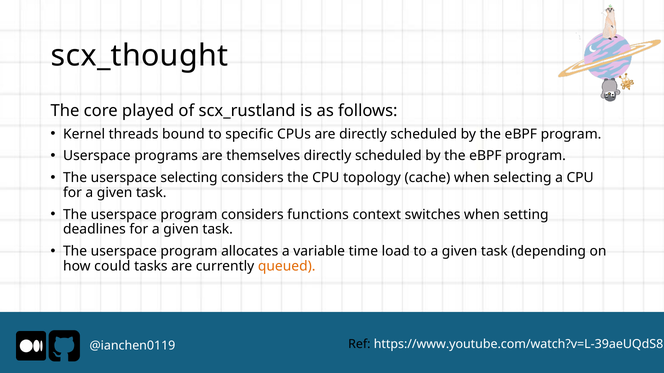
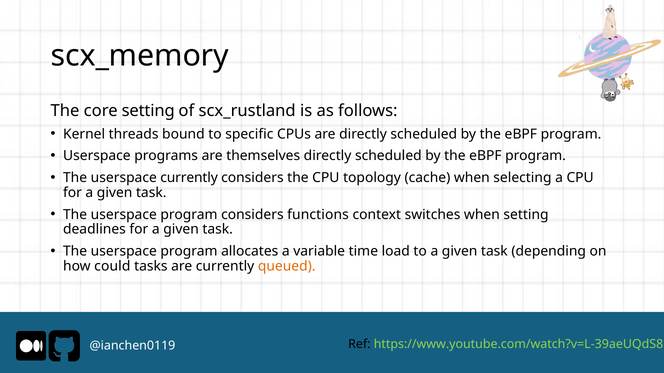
scx_thought: scx_thought -> scx_memory (140, 56)
core played: played -> setting (148, 111)
userspace selecting: selecting -> currently (189, 178)
https://www.youtube.com/watch?v=L-39aeUQdS8 colour: white -> light green (519, 344)
